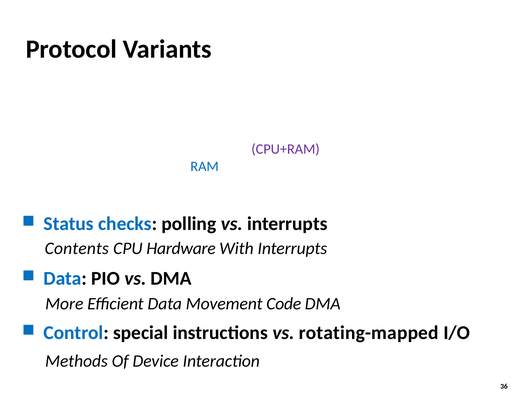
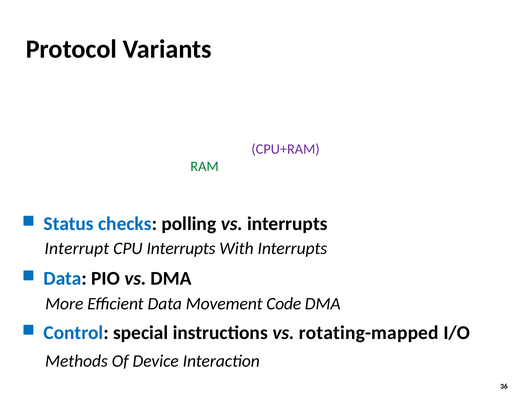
RAM colour: blue -> green (205, 166)
Contents: Contents -> Interrupt (77, 248)
CPU Hardware: Hardware -> Interrupts (181, 248)
